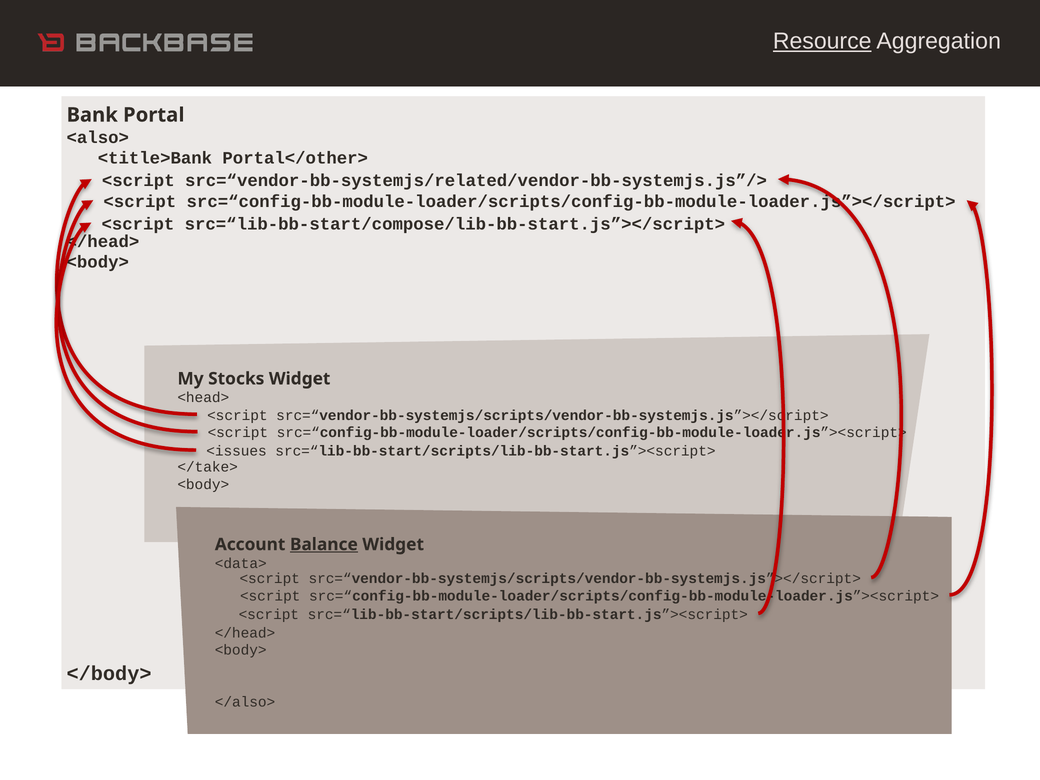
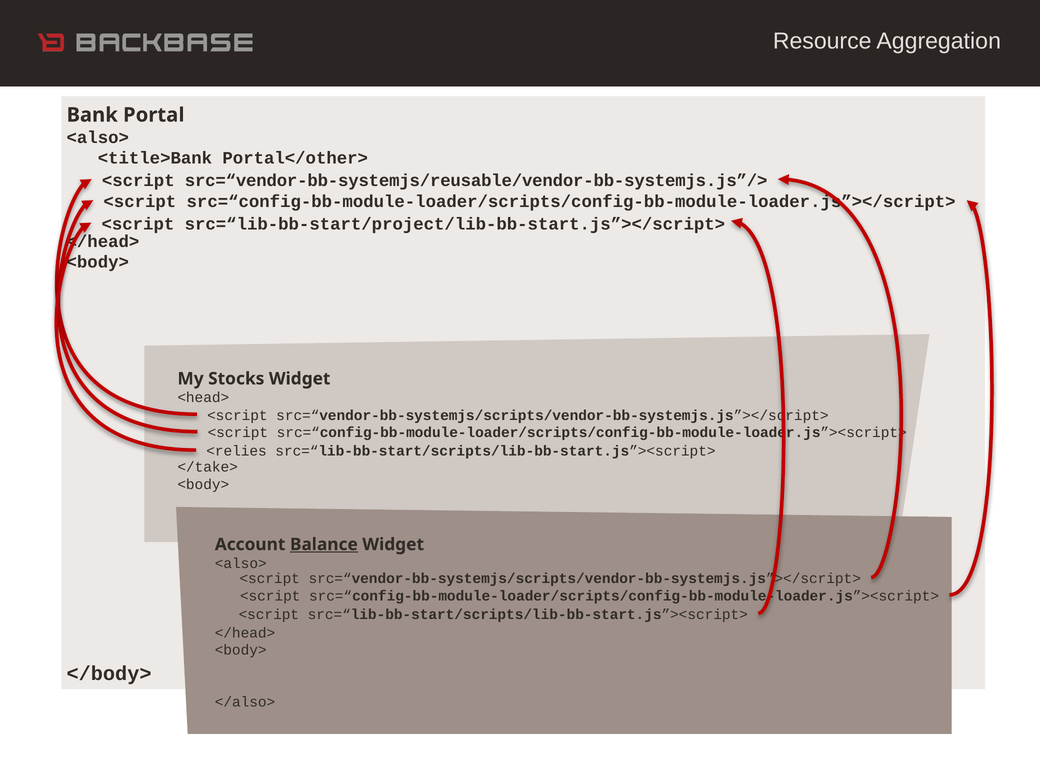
Resource underline: present -> none (822, 41)
src=“vendor-bb-systemjs/related/vendor-bb-systemjs.js”/>: src=“vendor-bb-systemjs/related/vendor-bb-systemjs.js”/> -> src=“vendor-bb-systemjs/reusable/vendor-bb-systemjs.js”/> (476, 180)
src=“lib-bb-start/compose/lib-bb-start.js”></script>: src=“lib-bb-start/compose/lib-bb-start.js”></script> -> src=“lib-bb-start/project/lib-bb-start.js”></script> (455, 224)
<issues: <issues -> <relies (237, 451)
<data>: <data> -> <also> (241, 563)
